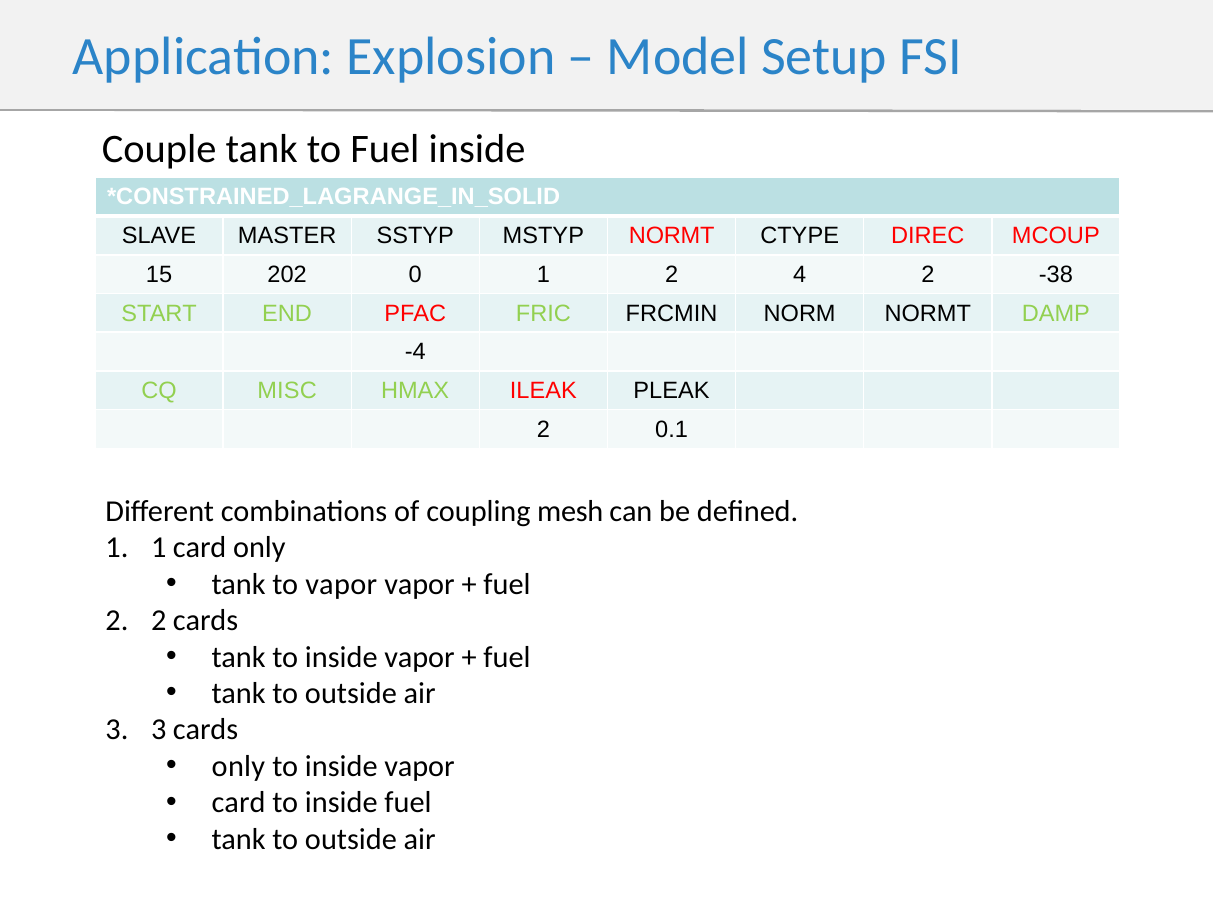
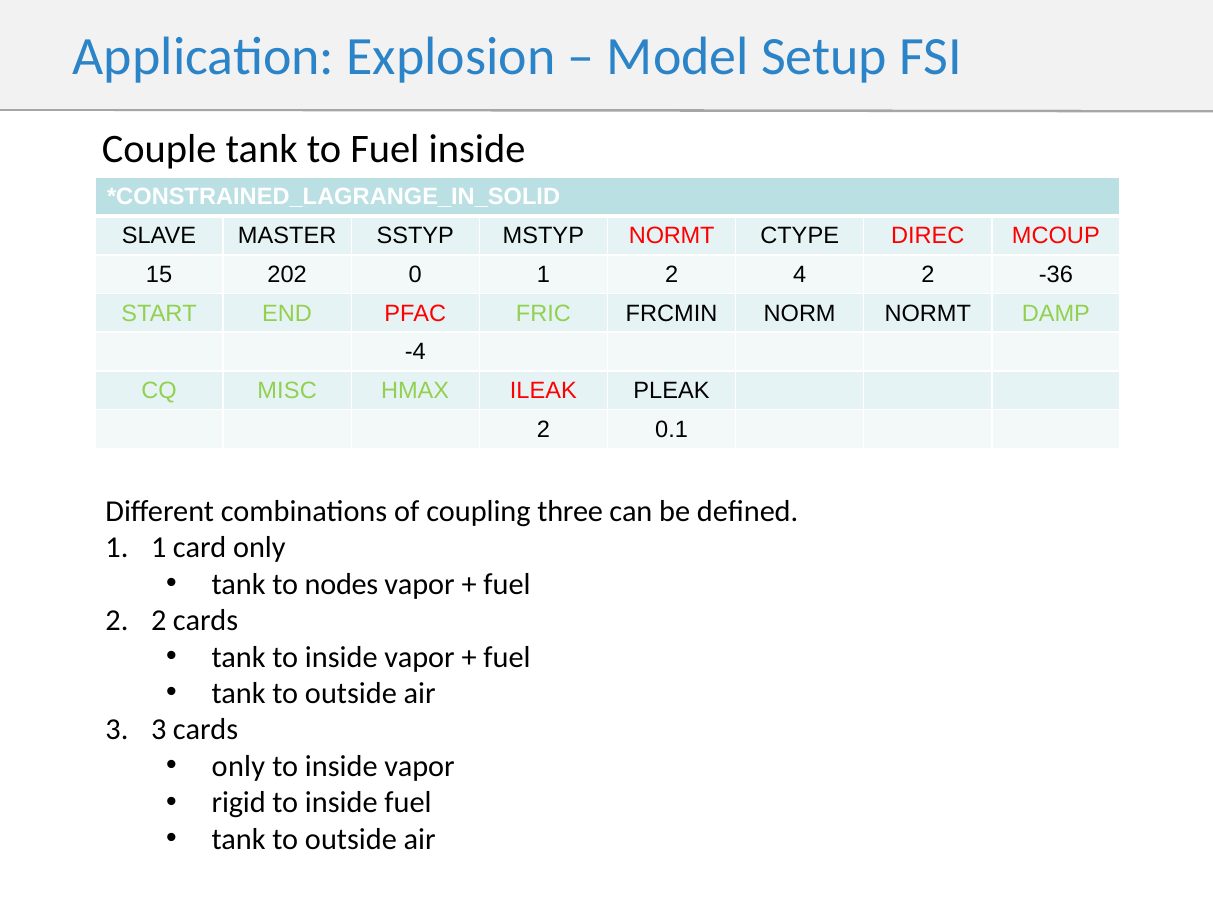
-38: -38 -> -36 (1056, 274)
mesh: mesh -> three (570, 511)
to vapor: vapor -> nodes (342, 584)
card: card -> rigid (239, 803)
